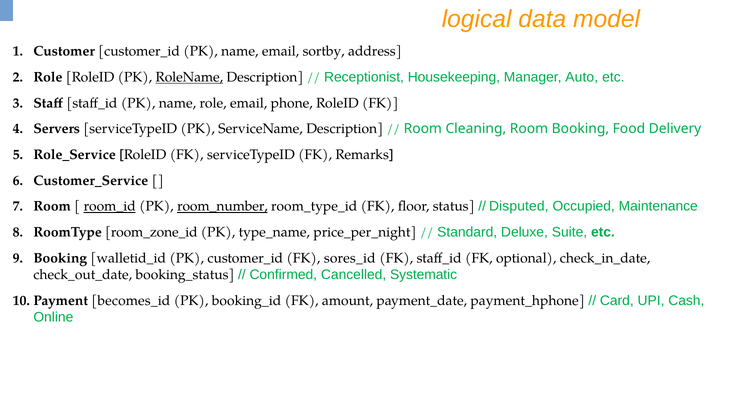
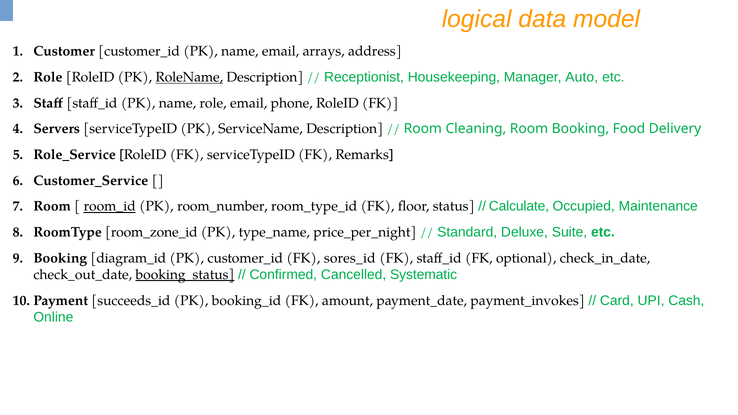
sortby: sortby -> arrays (324, 51)
room_number underline: present -> none (222, 206)
Disputed: Disputed -> Calculate (519, 206)
walletid_id: walletid_id -> diagram_id (128, 258)
booking_status underline: none -> present (185, 275)
becomes_id: becomes_id -> succeeds_id (131, 301)
payment_hphone: payment_hphone -> payment_invokes (528, 301)
